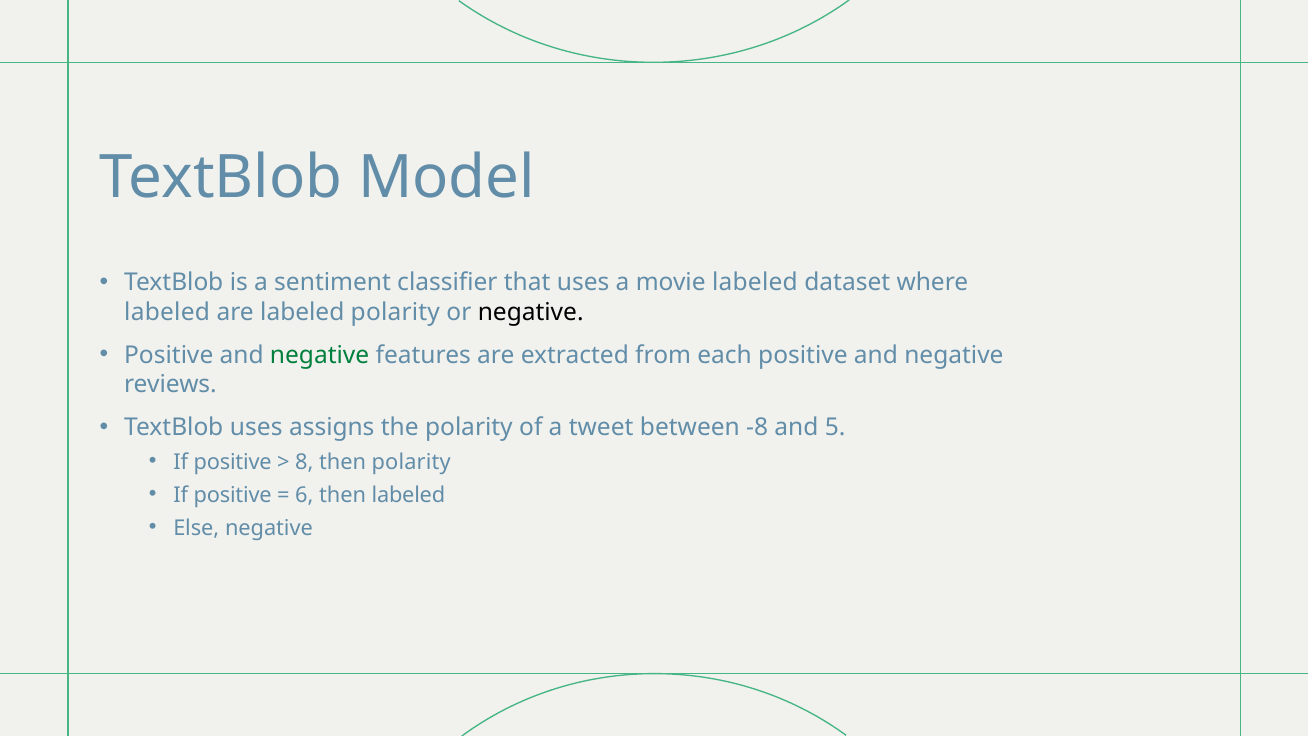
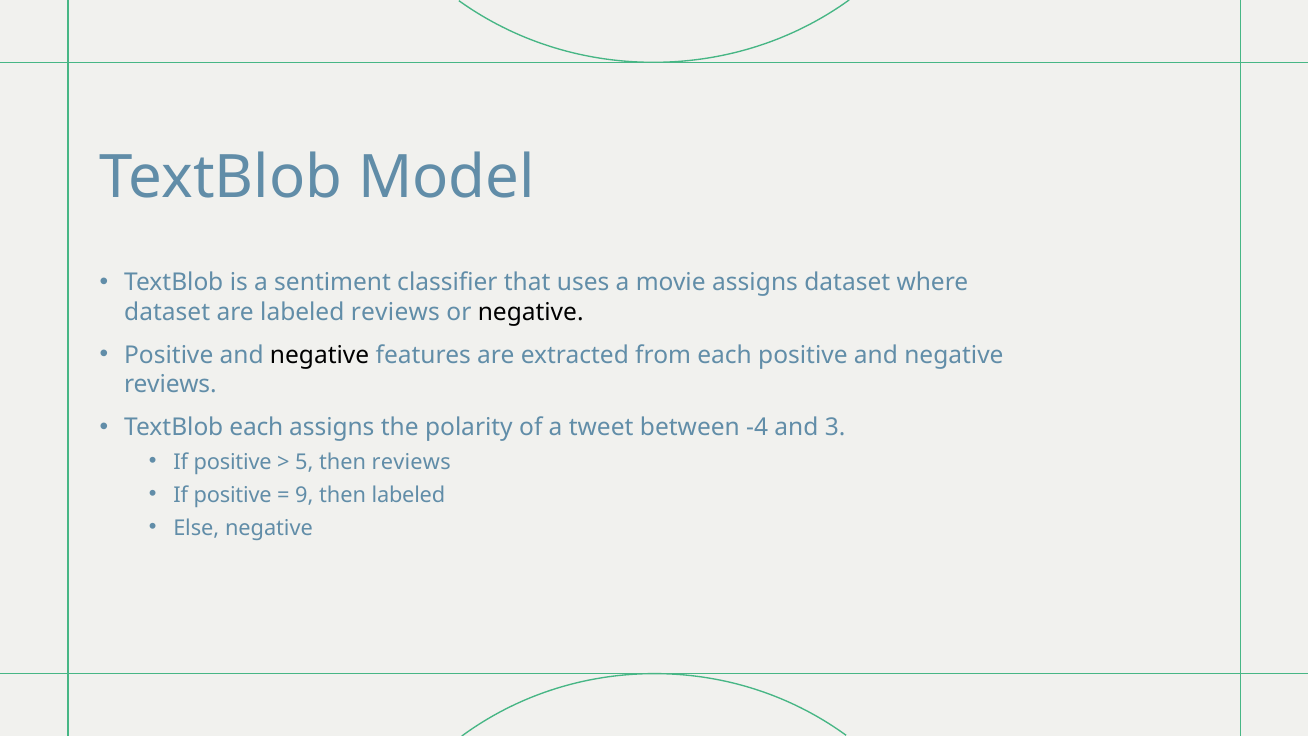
movie labeled: labeled -> assigns (755, 282)
labeled: labeled -> dataset (167, 312)
labeled polarity: polarity -> reviews (395, 312)
negative colour: green -> black (320, 355)
TextBlob uses: uses -> each (256, 427)
-8: -8 -> -4 (757, 427)
5: 5 -> 3 (835, 427)
8: 8 -> 5 (304, 462)
then polarity: polarity -> reviews (411, 462)
6: 6 -> 9 (304, 495)
